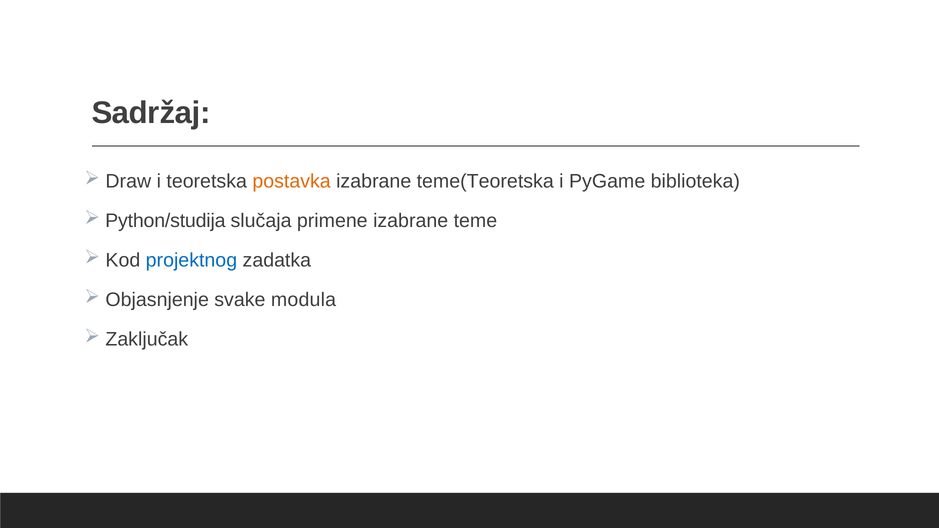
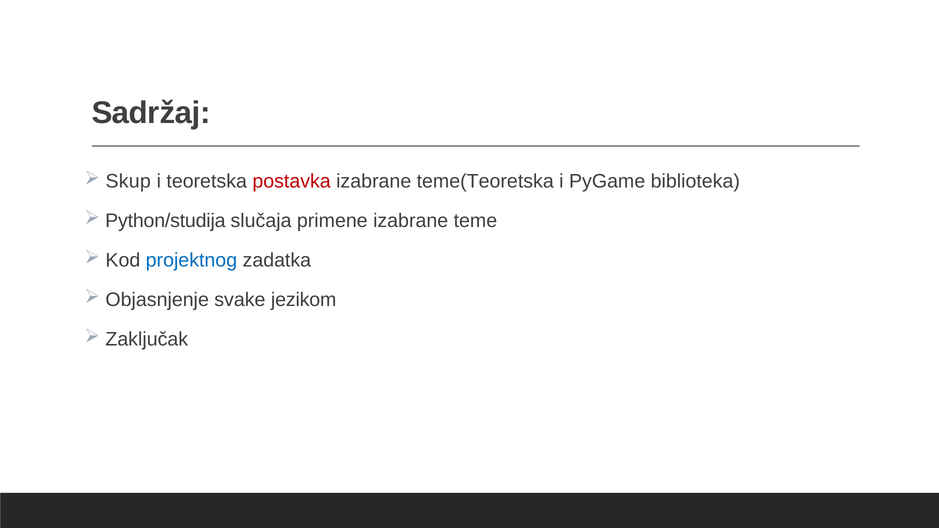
Draw: Draw -> Skup (128, 181)
postavka colour: orange -> red (292, 181)
modula: modula -> jezikom (304, 300)
